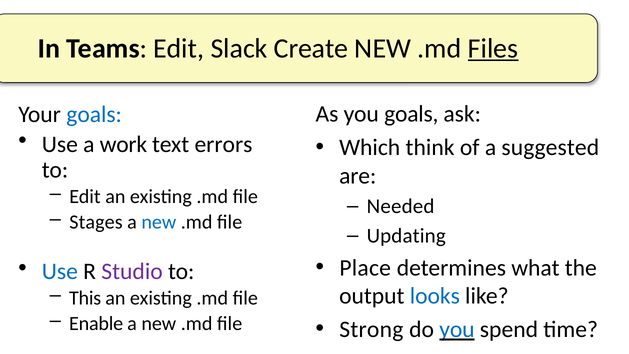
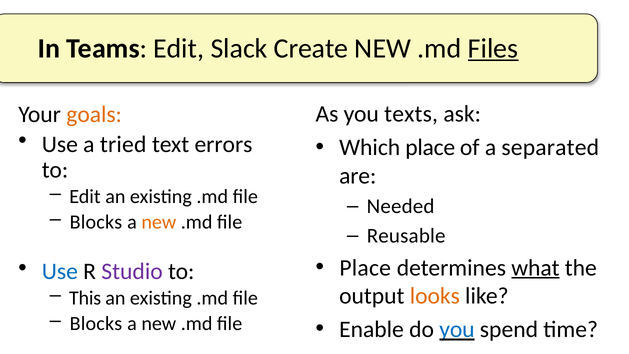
you goals: goals -> texts (411, 114)
goals colour: blue -> orange (94, 114)
work: work -> tried (123, 144)
Which think: think -> place (430, 147)
suggested: suggested -> separated (550, 147)
Stages: Stages -> Blocks (96, 222)
new colour: blue -> orange (159, 222)
Updating: Updating -> Reusable (406, 236)
what underline: none -> present (535, 268)
looks colour: blue -> orange (435, 296)
Enable: Enable -> Blocks (96, 324)
Strong: Strong -> Enable (371, 329)
